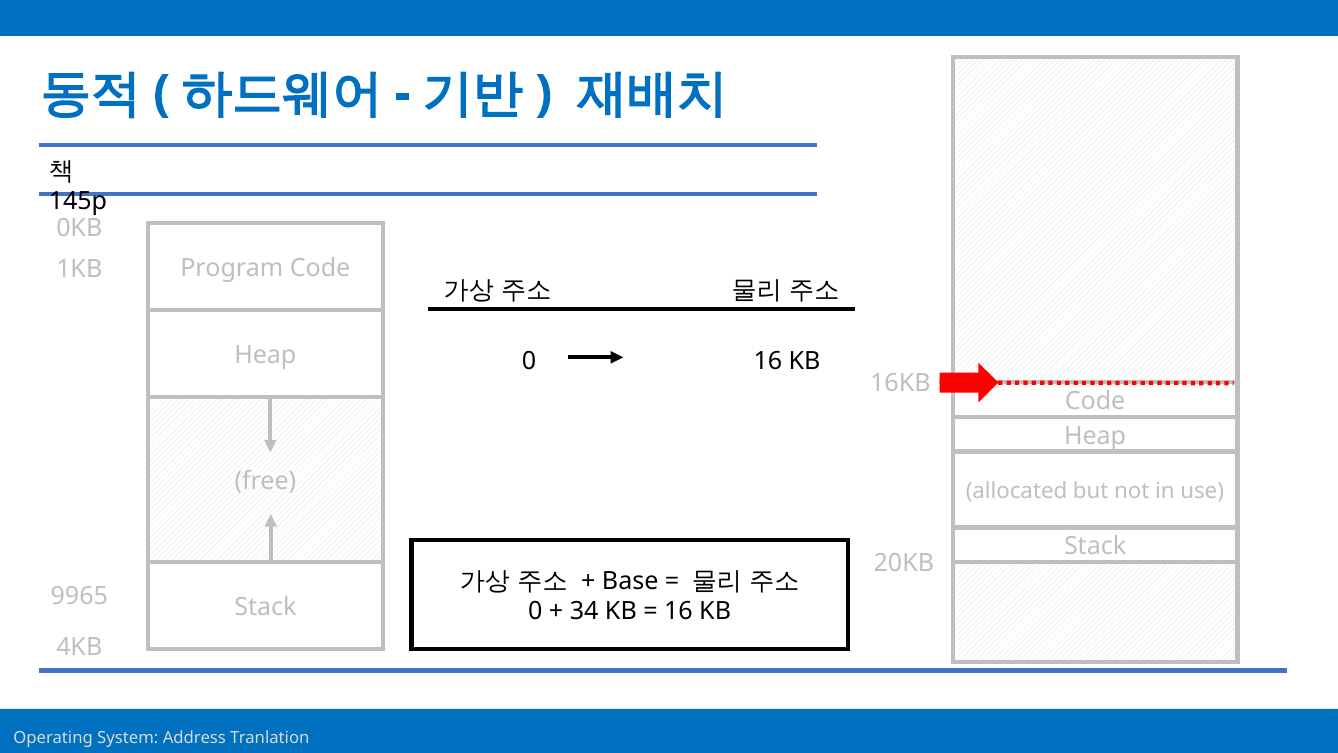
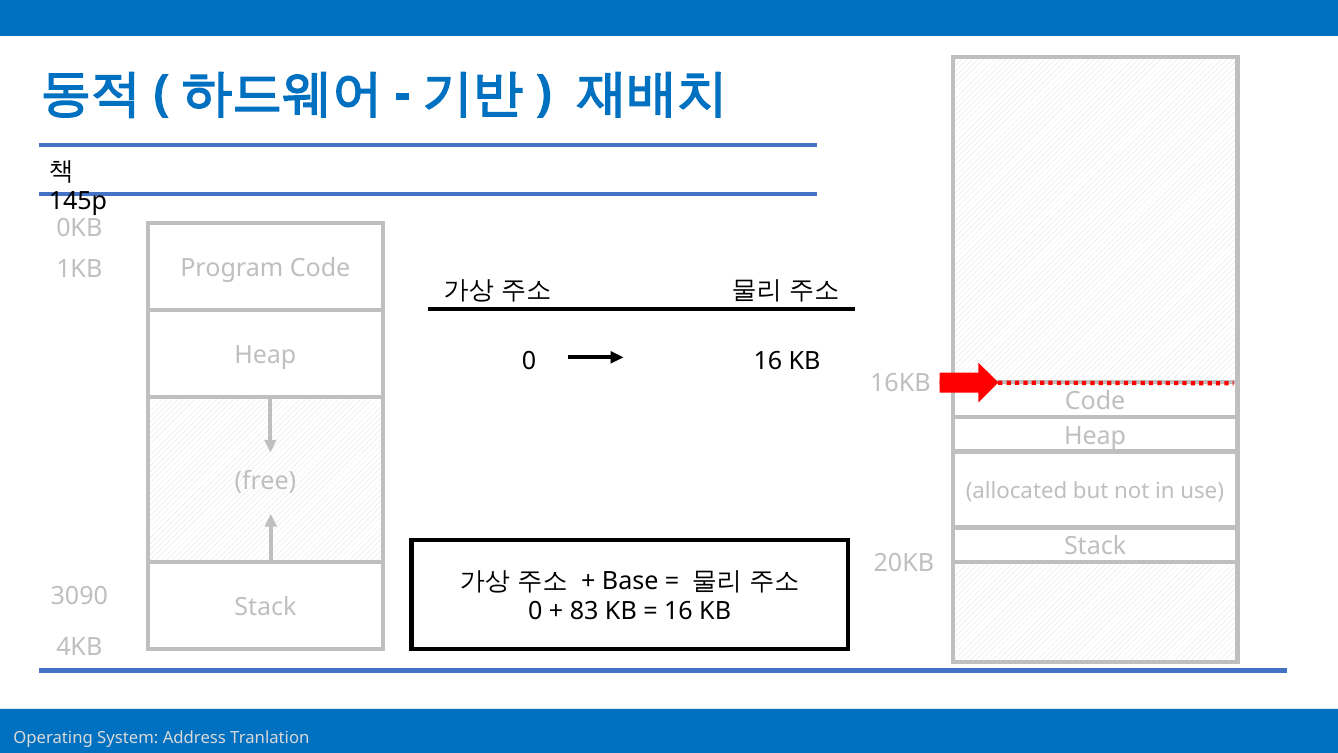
9965: 9965 -> 3090 (79, 596)
34: 34 -> 83 (584, 611)
